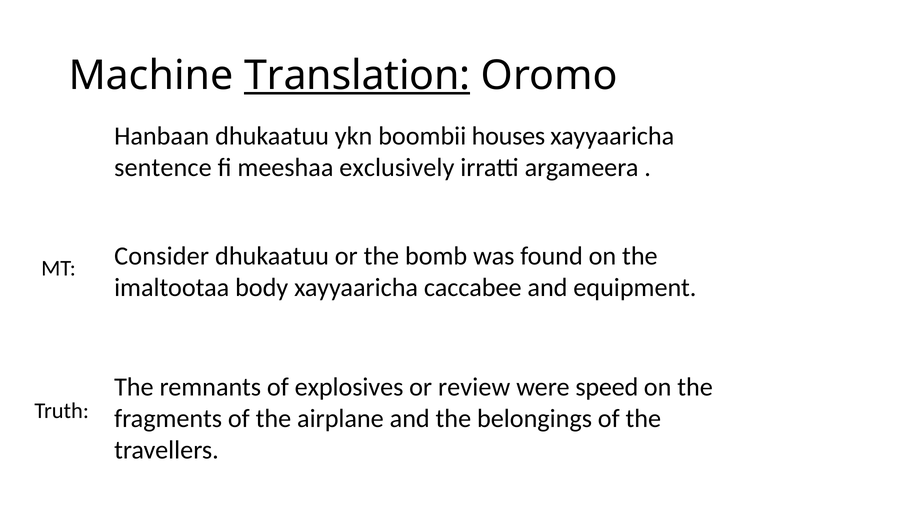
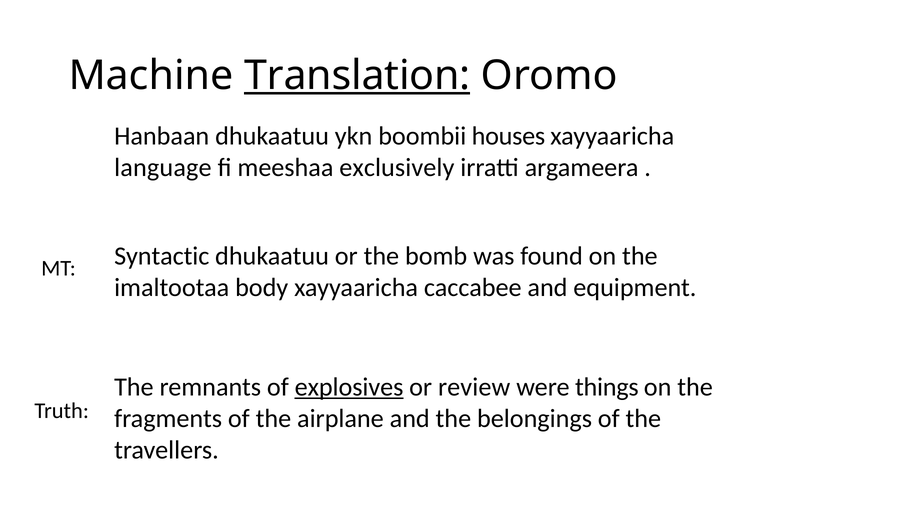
sentence: sentence -> language (163, 167)
Consider: Consider -> Syntactic (162, 256)
explosives underline: none -> present (349, 387)
speed: speed -> things (607, 387)
